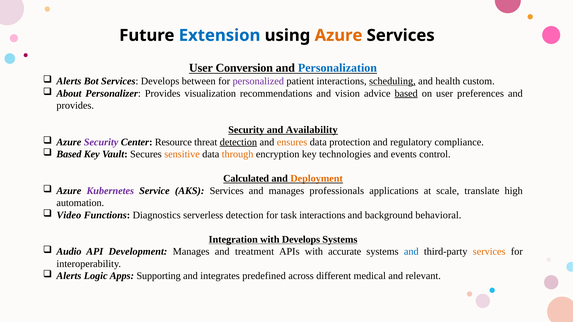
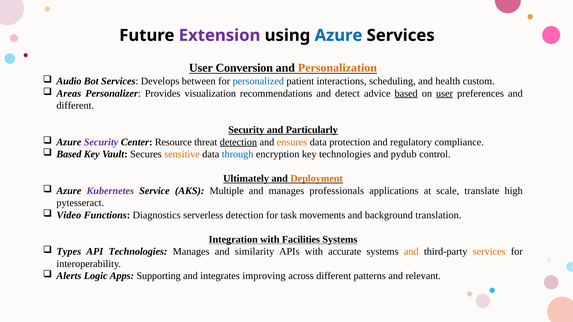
Extension colour: blue -> purple (220, 35)
Azure colour: orange -> blue (338, 35)
Personalization colour: blue -> orange (337, 68)
Alerts: Alerts -> Audio (69, 81)
personalized colour: purple -> blue (258, 81)
scheduling underline: present -> none (392, 81)
About: About -> Areas (69, 93)
vision: vision -> detect (347, 93)
user underline: none -> present (445, 93)
provides: provides -> different (75, 106)
Availability: Availability -> Particularly (312, 130)
through colour: orange -> blue (238, 154)
events: events -> pydub (404, 154)
Calculated: Calculated -> Ultimately (246, 179)
AKS Services: Services -> Multiple (227, 191)
automation: automation -> pytesseract (80, 203)
task interactions: interactions -> movements (322, 215)
behavioral: behavioral -> translation (438, 215)
with Develops: Develops -> Facilities (301, 240)
Audio: Audio -> Types (69, 252)
API Development: Development -> Technologies (138, 252)
treatment: treatment -> similarity (255, 252)
and colour: blue -> orange (411, 252)
predefined: predefined -> improving (264, 276)
medical: medical -> patterns (370, 276)
